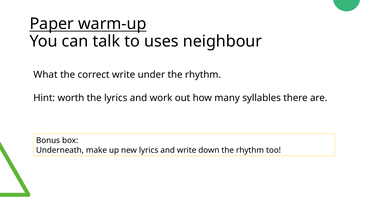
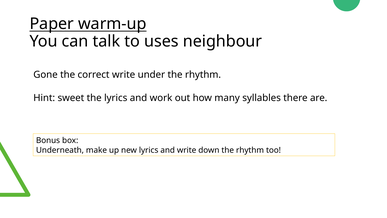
What: What -> Gone (46, 75)
worth: worth -> sweet (71, 98)
